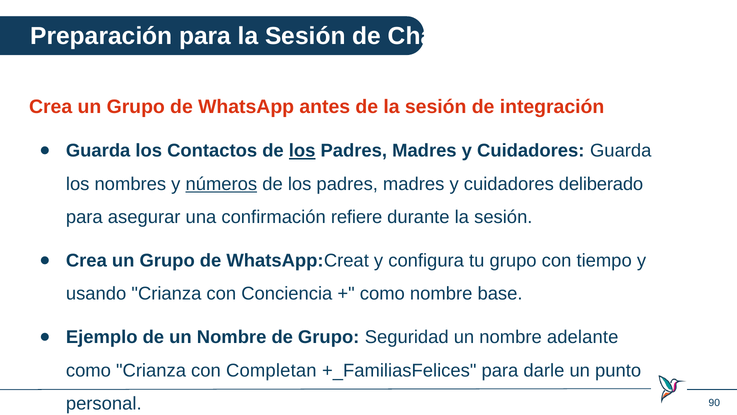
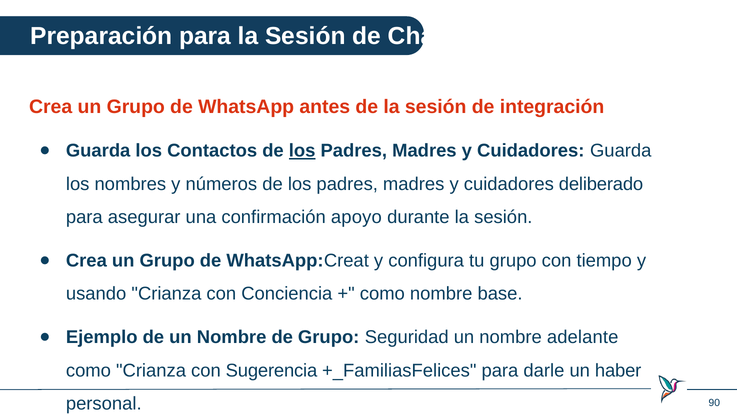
números underline: present -> none (221, 184)
refiere: refiere -> apoyo (356, 217)
Completan: Completan -> Sugerencia (272, 370)
punto: punto -> haber (618, 370)
